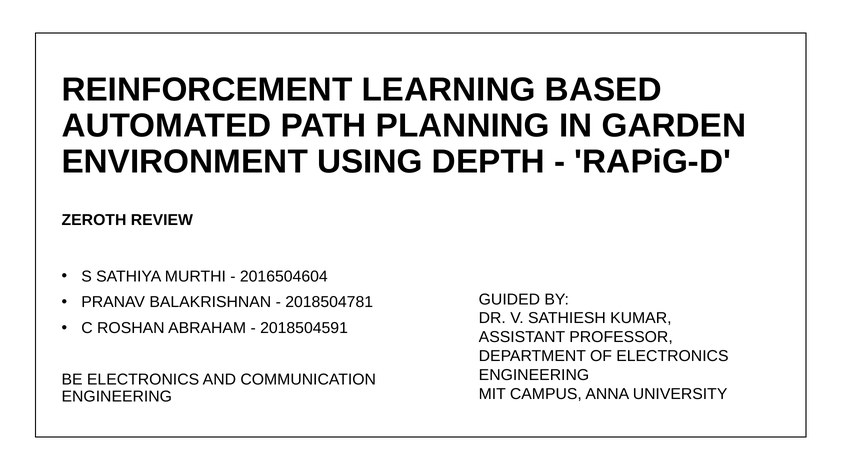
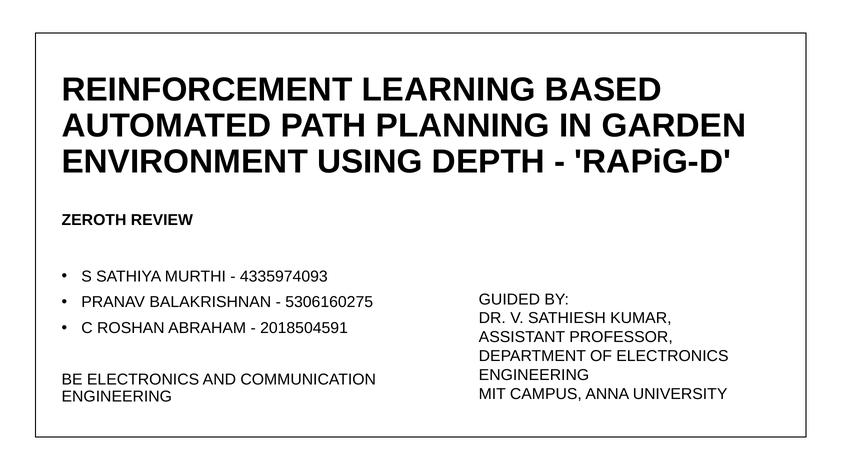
2016504604: 2016504604 -> 4335974093 (284, 277)
2018504781: 2018504781 -> 5306160275 (329, 303)
